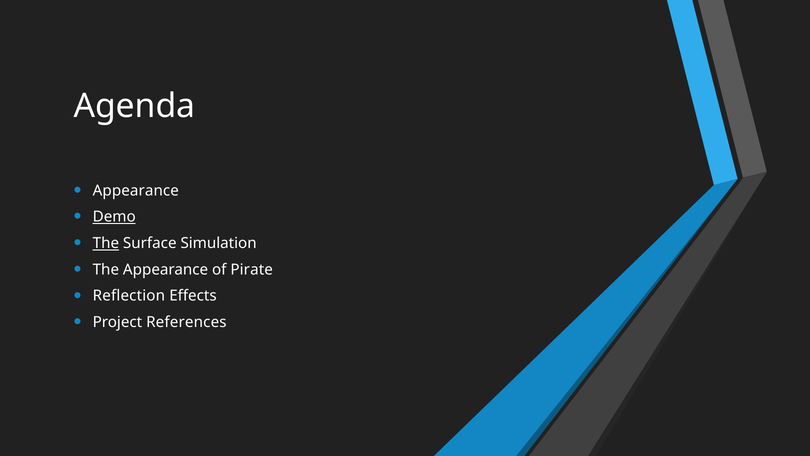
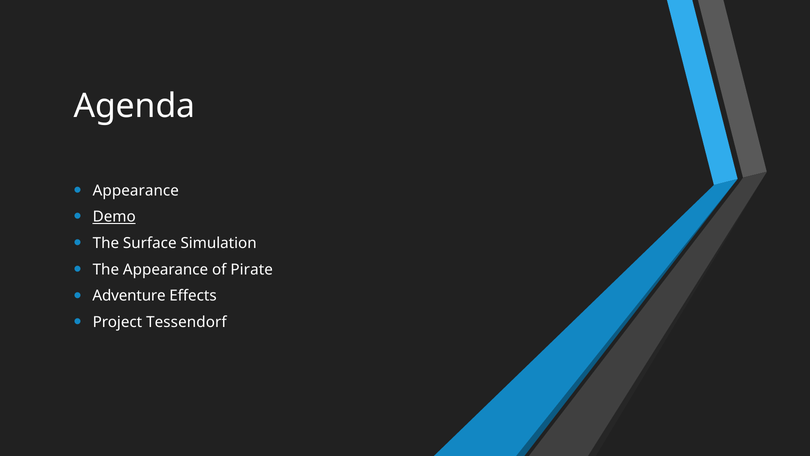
The underline: present -> none (106, 243)
Reflection: Reflection -> Adventure (129, 296)
References: References -> Tessendorf (186, 322)
